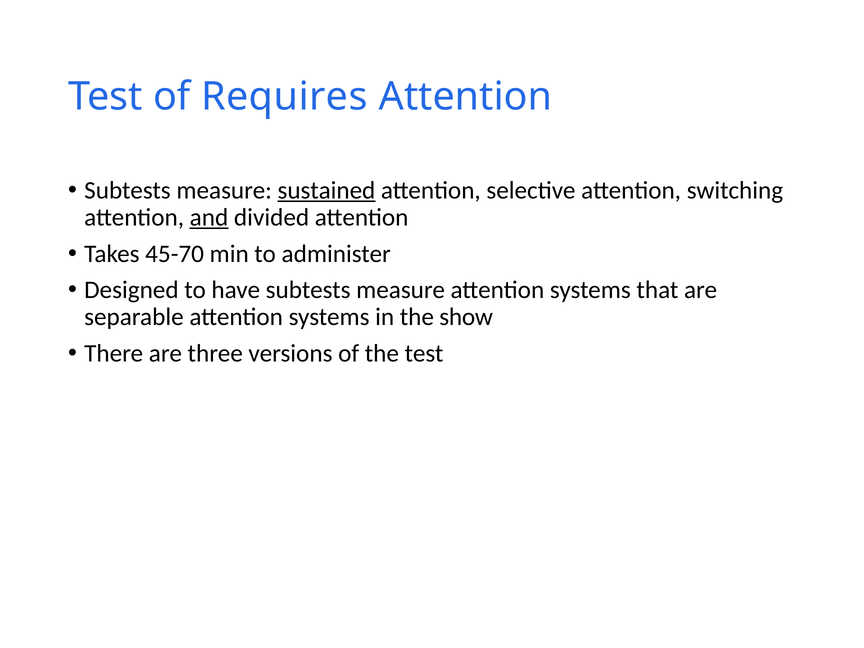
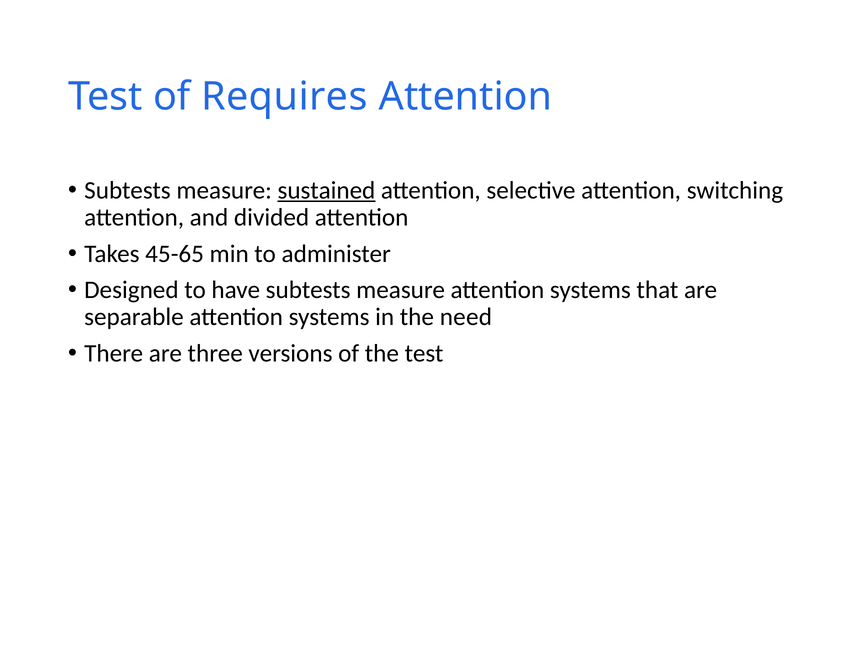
and underline: present -> none (209, 217)
45-70: 45-70 -> 45-65 (175, 254)
show: show -> need (466, 317)
